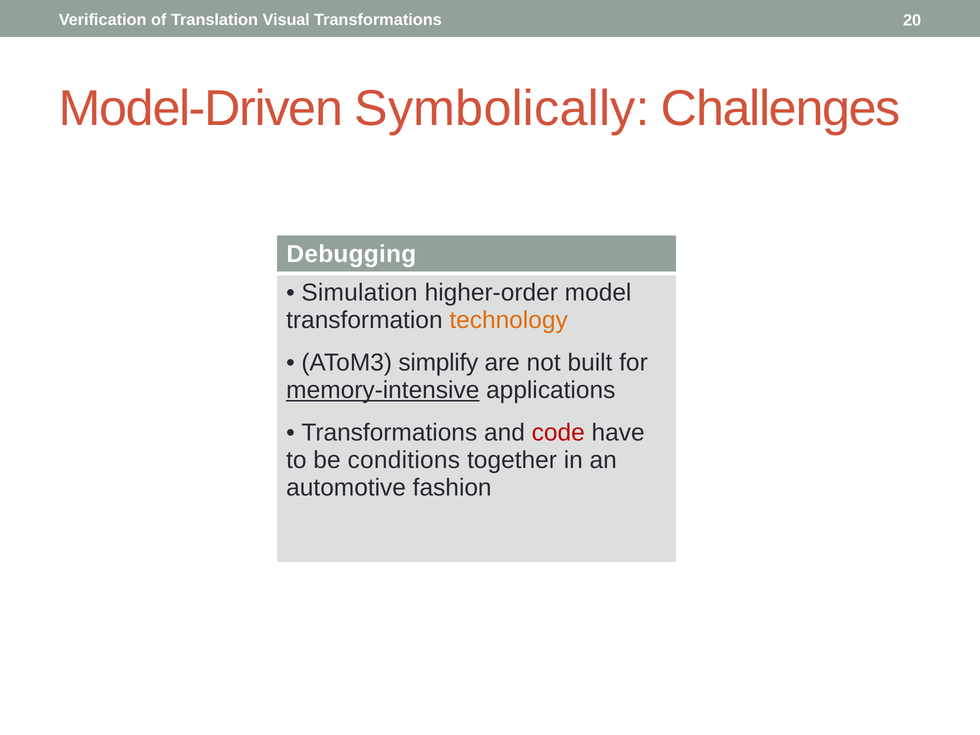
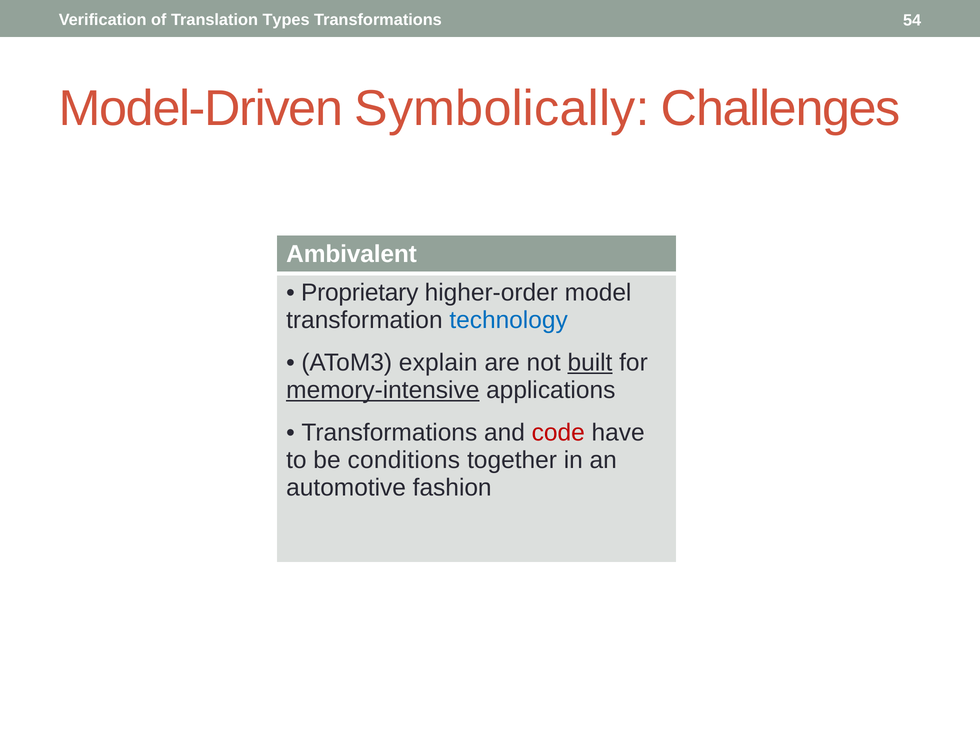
Visual: Visual -> Types (286, 20)
20: 20 -> 54 (912, 20)
Debugging: Debugging -> Ambivalent (352, 254)
Simulation: Simulation -> Proprietary (360, 293)
technology colour: orange -> blue (509, 320)
simplify: simplify -> explain (438, 363)
built underline: none -> present (590, 363)
